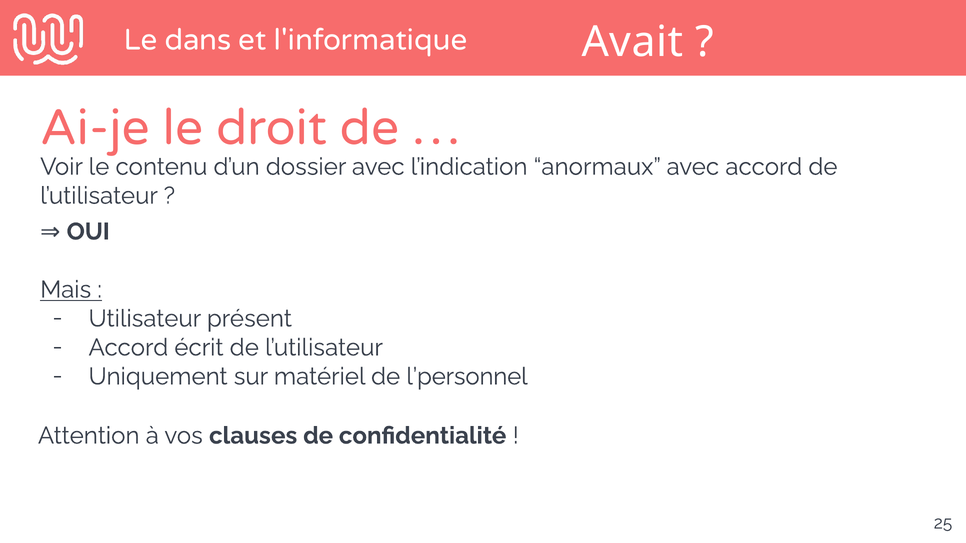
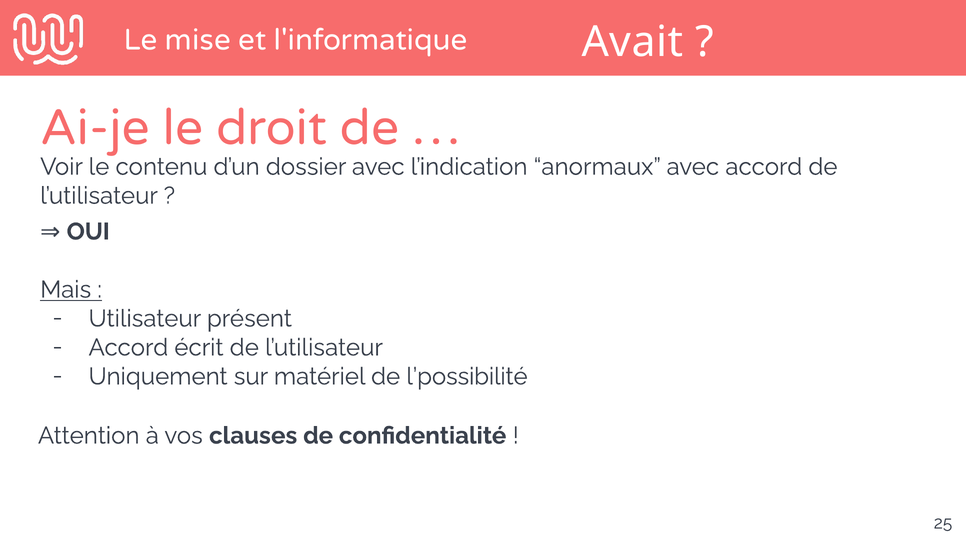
dans: dans -> mise (198, 40)
l’personnel: l’personnel -> l’possibilité (467, 377)
